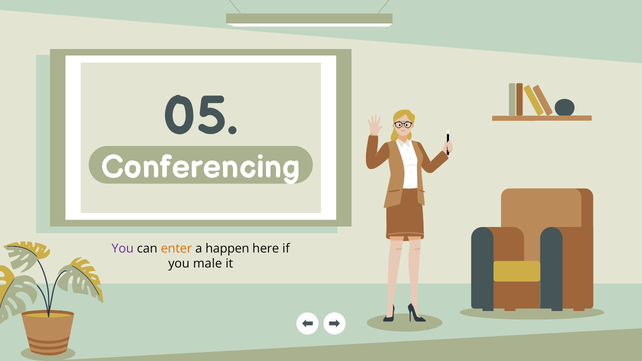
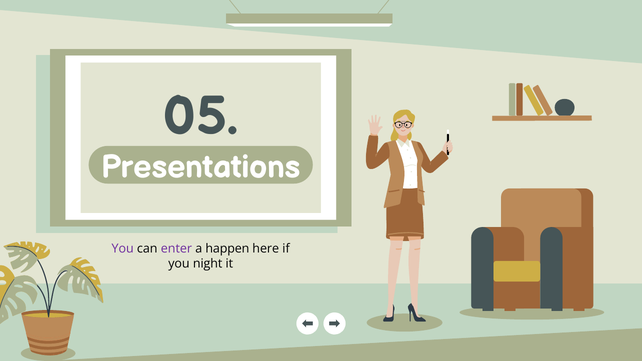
Conferencing: Conferencing -> Presentations (201, 167)
enter colour: orange -> purple (176, 249)
male: male -> night (208, 264)
